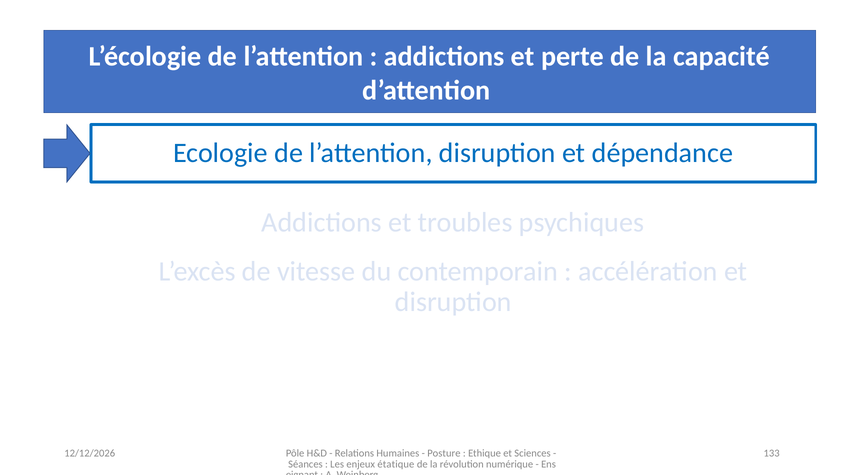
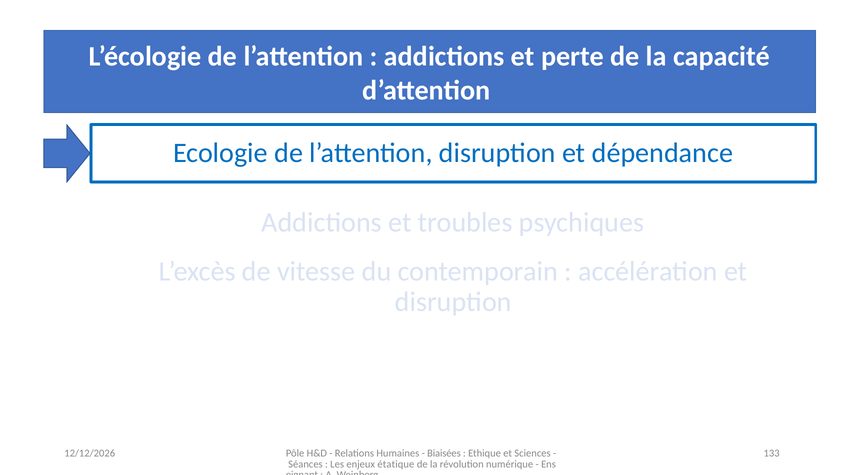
Posture: Posture -> Biaisées (444, 453)
